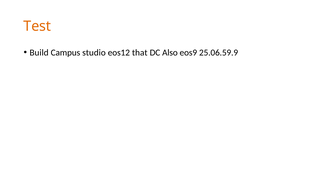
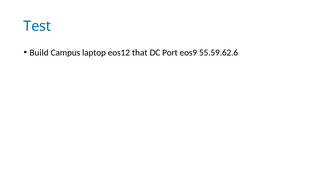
Test colour: orange -> blue (37, 26)
studio: studio -> laptop (94, 53)
Also: Also -> Port (170, 53)
25.06.59.9: 25.06.59.9 -> 55.59.62.6 (219, 53)
